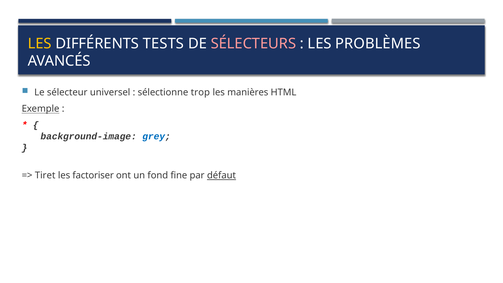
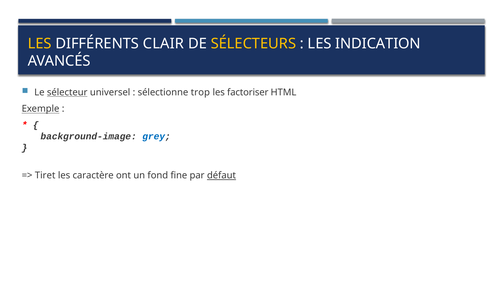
TESTS: TESTS -> CLAIR (163, 43)
SÉLECTEURS colour: pink -> yellow (253, 43)
PROBLÈMES: PROBLÈMES -> INDICATION (378, 43)
sélecteur underline: none -> present (67, 92)
manières: manières -> factoriser (248, 92)
factoriser: factoriser -> caractère (93, 175)
